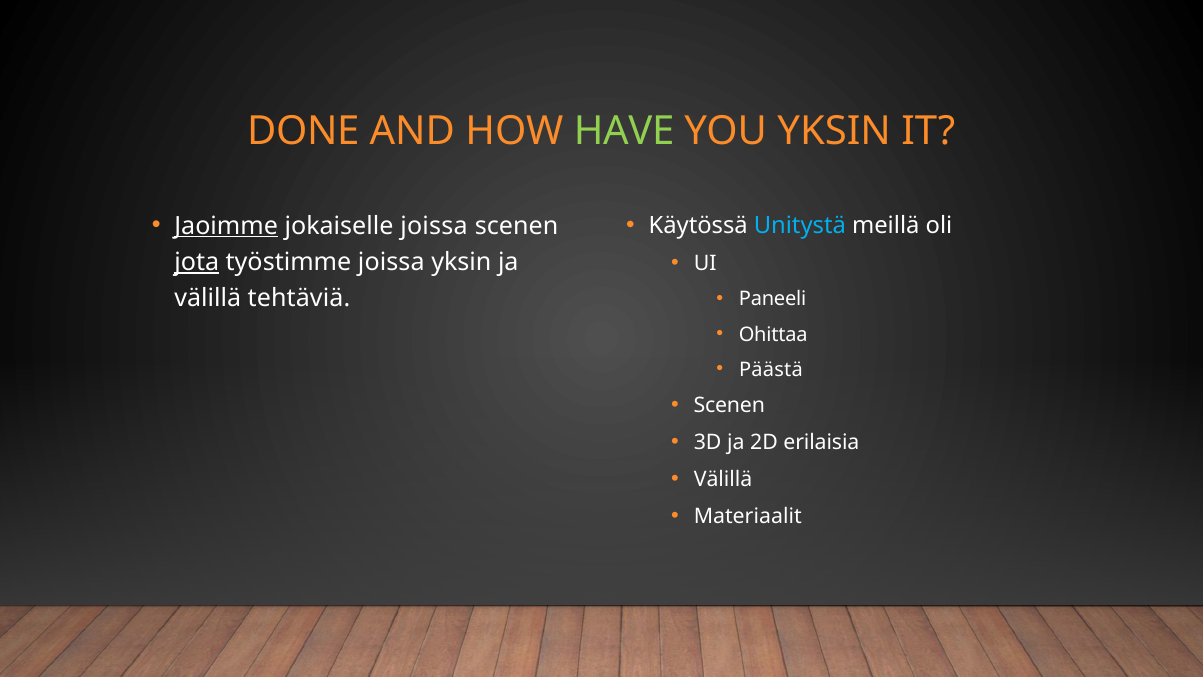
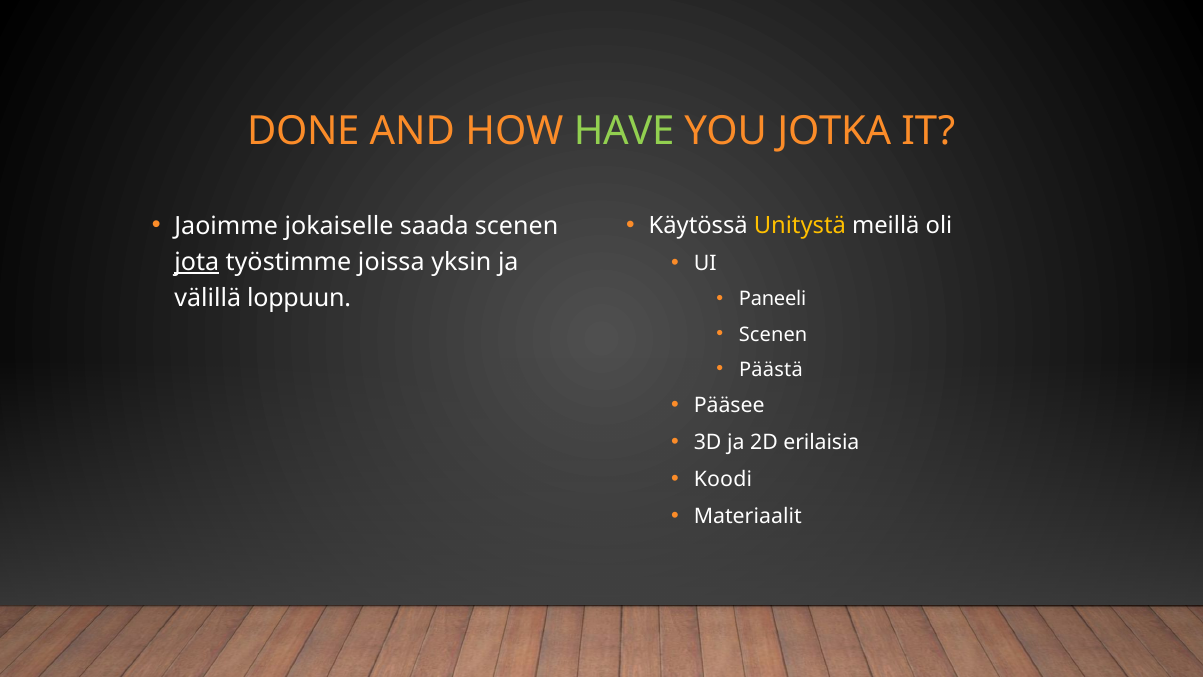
YOU YKSIN: YKSIN -> JOTKA (834, 131)
Unitystä colour: light blue -> yellow (800, 225)
Jaoimme underline: present -> none (226, 226)
jokaiselle joissa: joissa -> saada (434, 226)
tehtäviä: tehtäviä -> loppuun (299, 298)
Ohittaa: Ohittaa -> Scenen (773, 334)
Scenen: Scenen -> Pääsee (729, 406)
Välillä: Välillä -> Koodi (723, 480)
